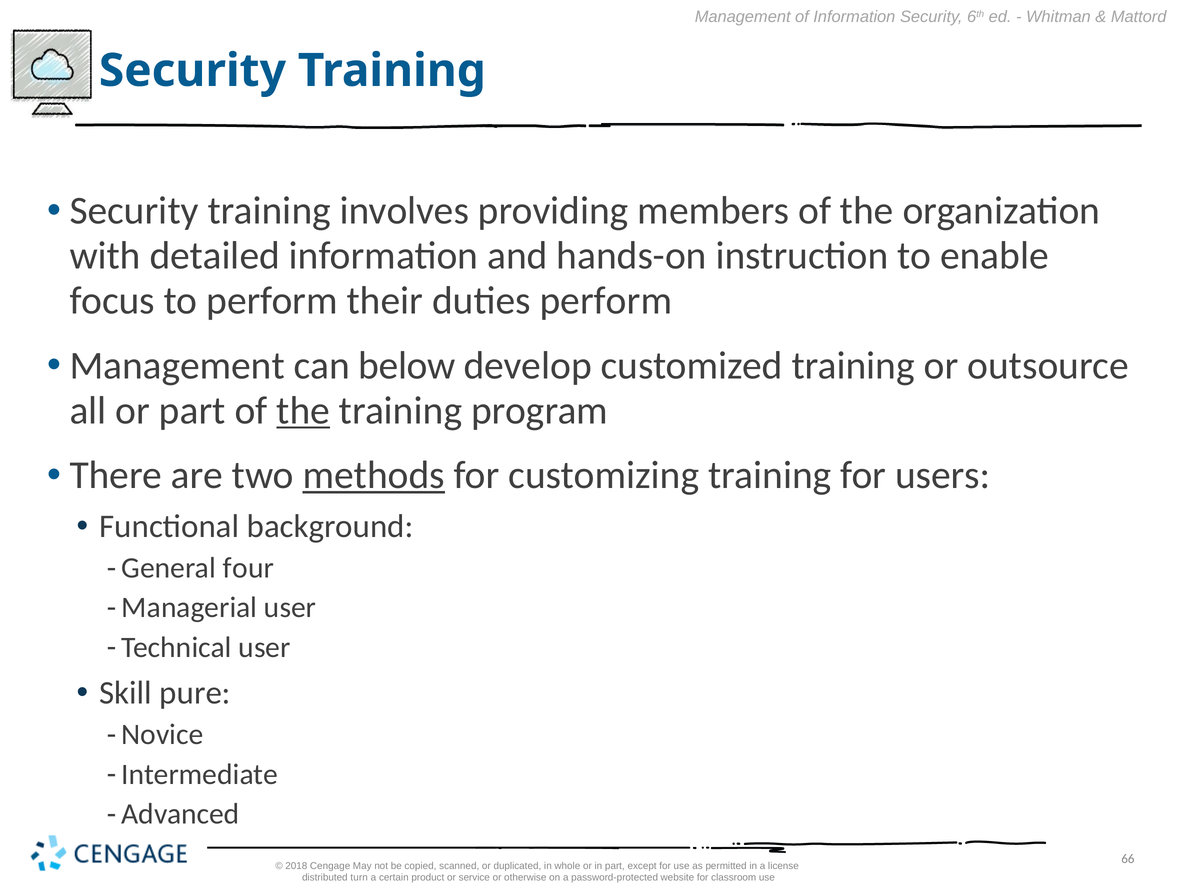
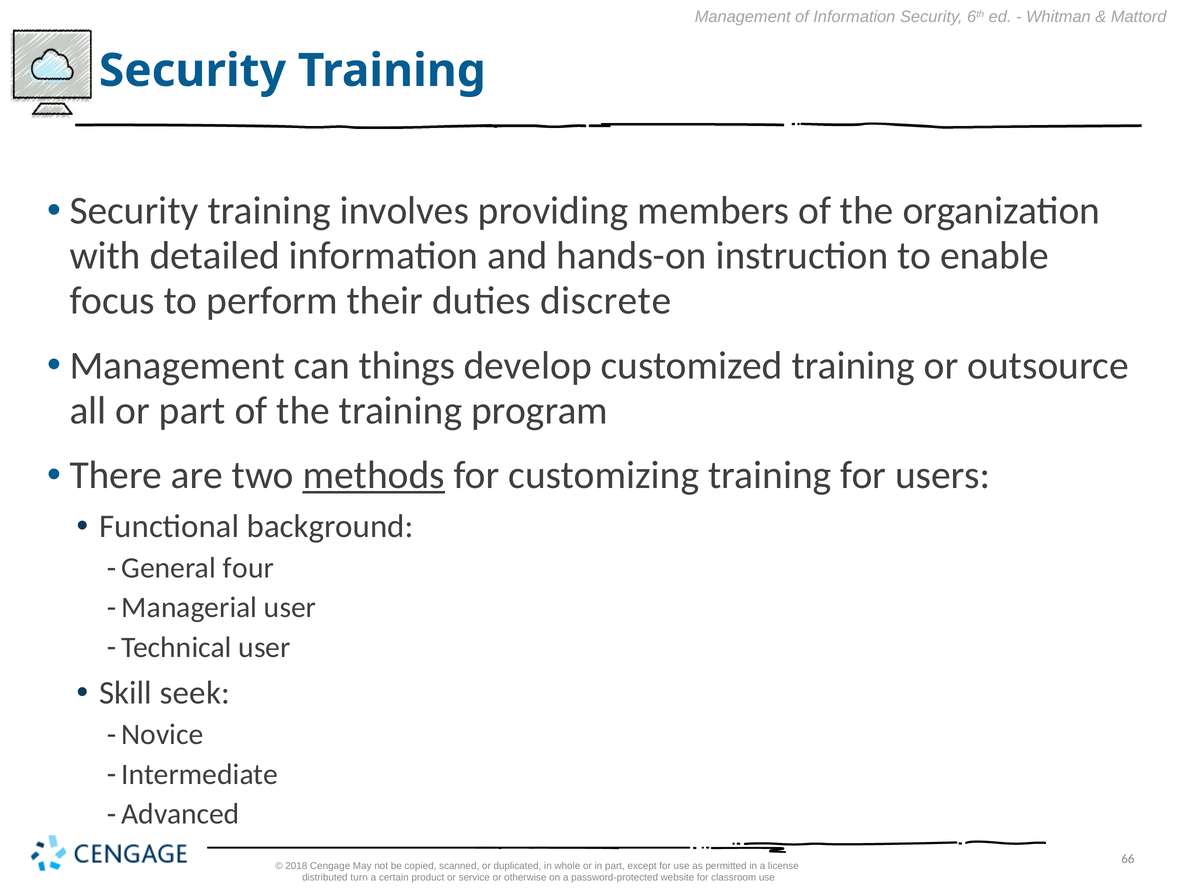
duties perform: perform -> discrete (606, 301)
below: below -> things (407, 366)
the underline: present -> none (303, 411)
pure: pure -> seek (195, 693)
